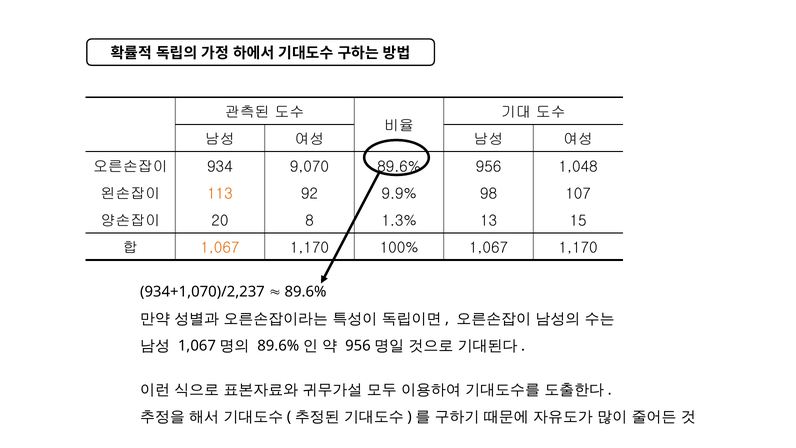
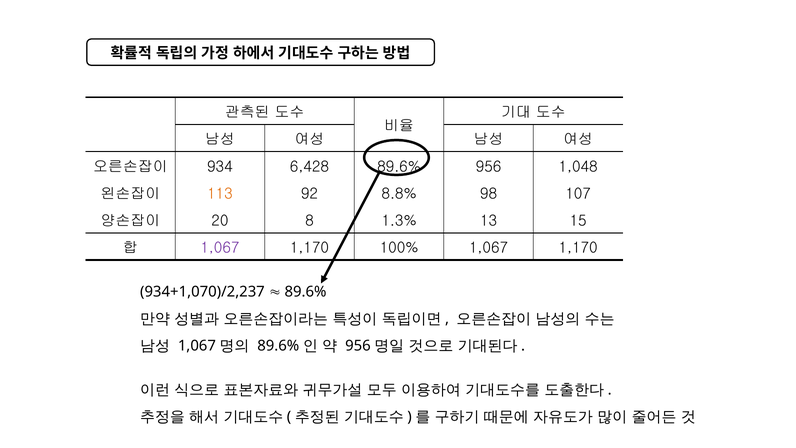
9,070: 9,070 -> 6,428 (309, 166)
9.9%: 9.9% -> 8.8% (399, 194)
1,067 colour: orange -> purple (220, 248)
